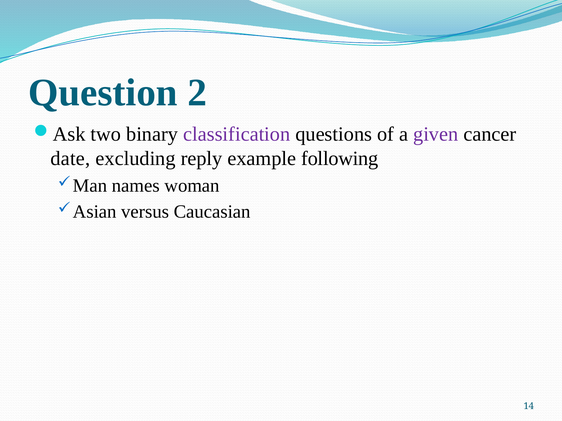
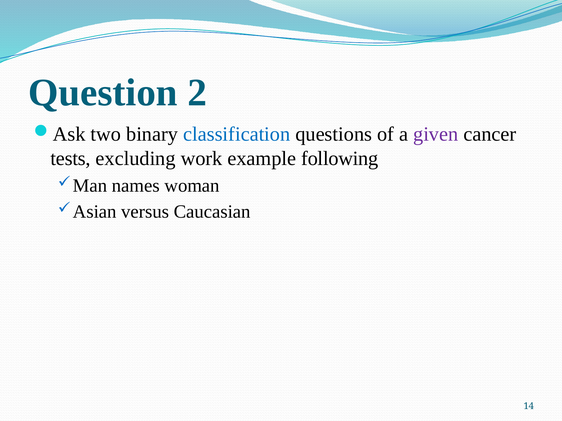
classification colour: purple -> blue (237, 134)
date: date -> tests (71, 159)
reply: reply -> work (202, 159)
